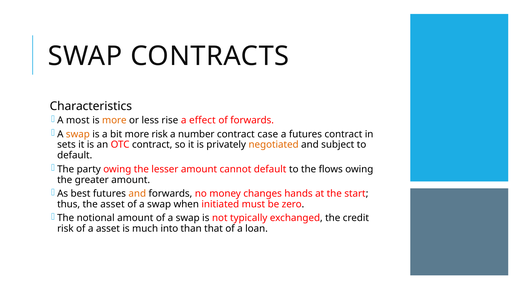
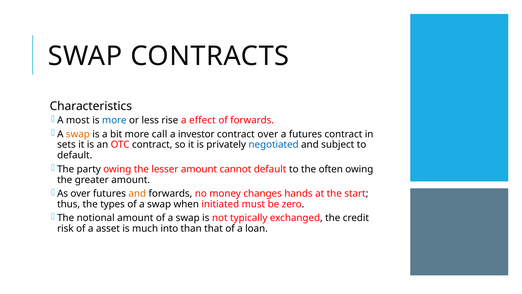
more colour: orange -> blue (114, 120)
more risk: risk -> call (160, 134)
number: number -> investor (196, 134)
contract case: case -> over (268, 134)
negotiated colour: orange -> blue (274, 145)
flows: flows -> often (331, 169)
As best: best -> over (81, 193)
the asset: asset -> types (113, 204)
